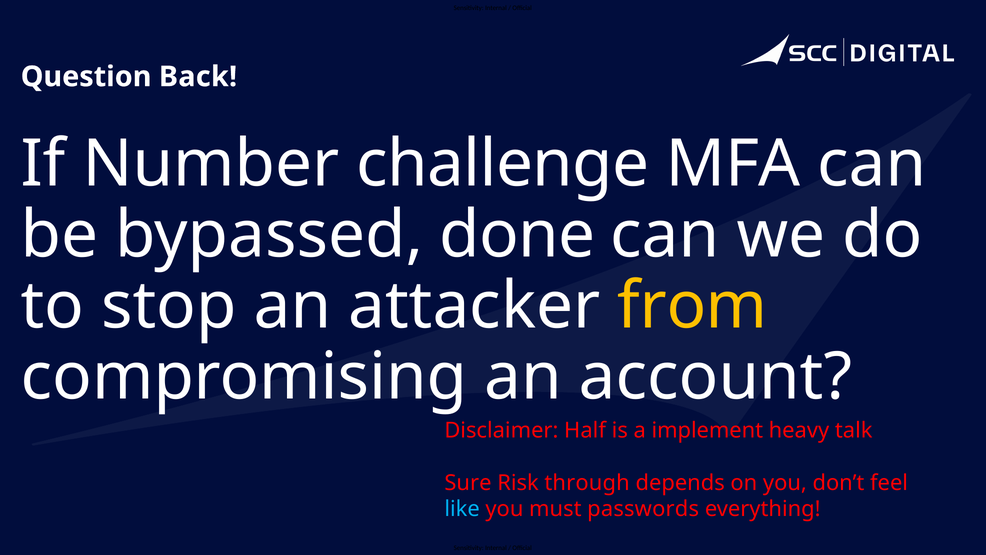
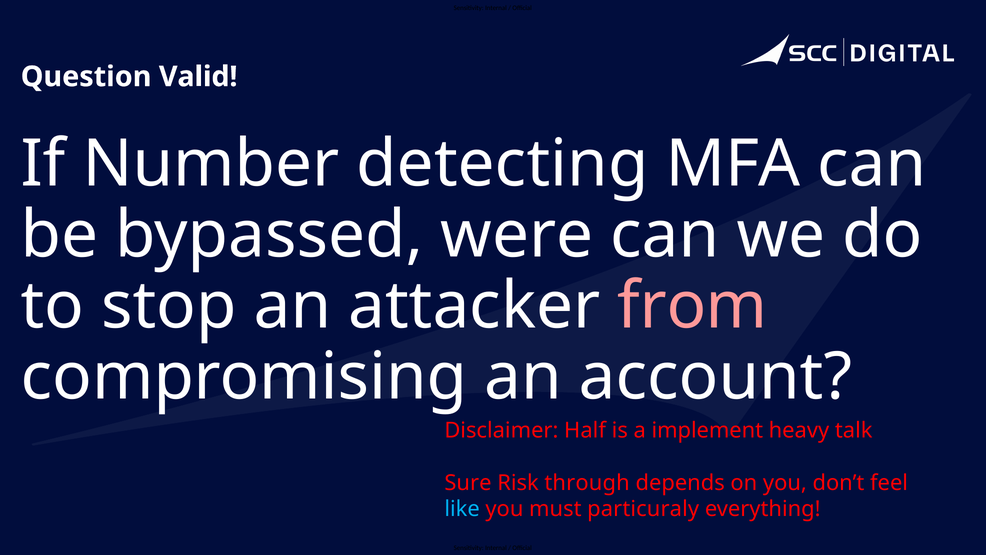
Back: Back -> Valid (198, 77)
challenge: challenge -> detecting (502, 164)
done: done -> were (517, 235)
from colour: yellow -> pink (692, 306)
passwords: passwords -> particuraly (643, 509)
